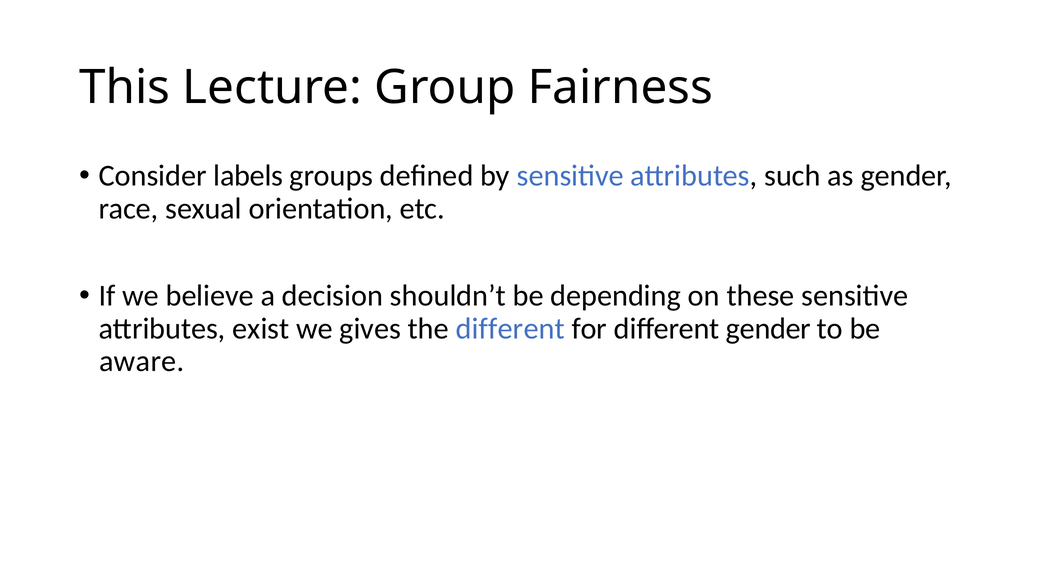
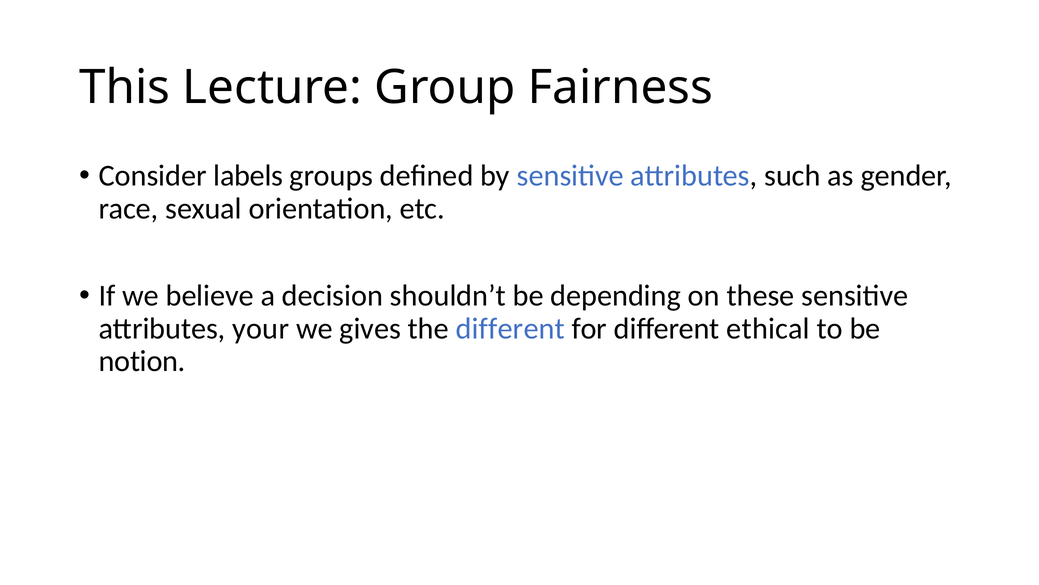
exist: exist -> your (261, 328)
different gender: gender -> ethical (768, 328)
aware: aware -> notion (142, 361)
